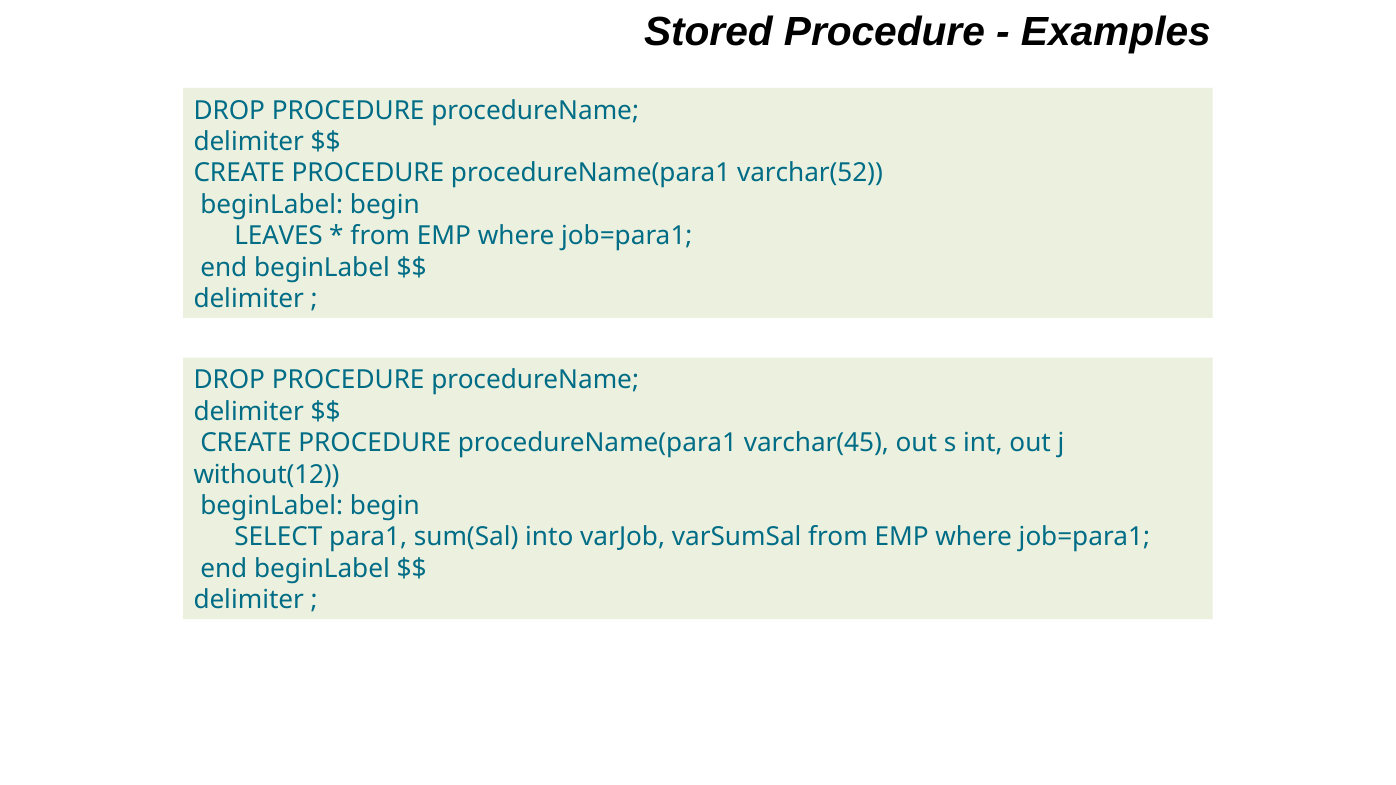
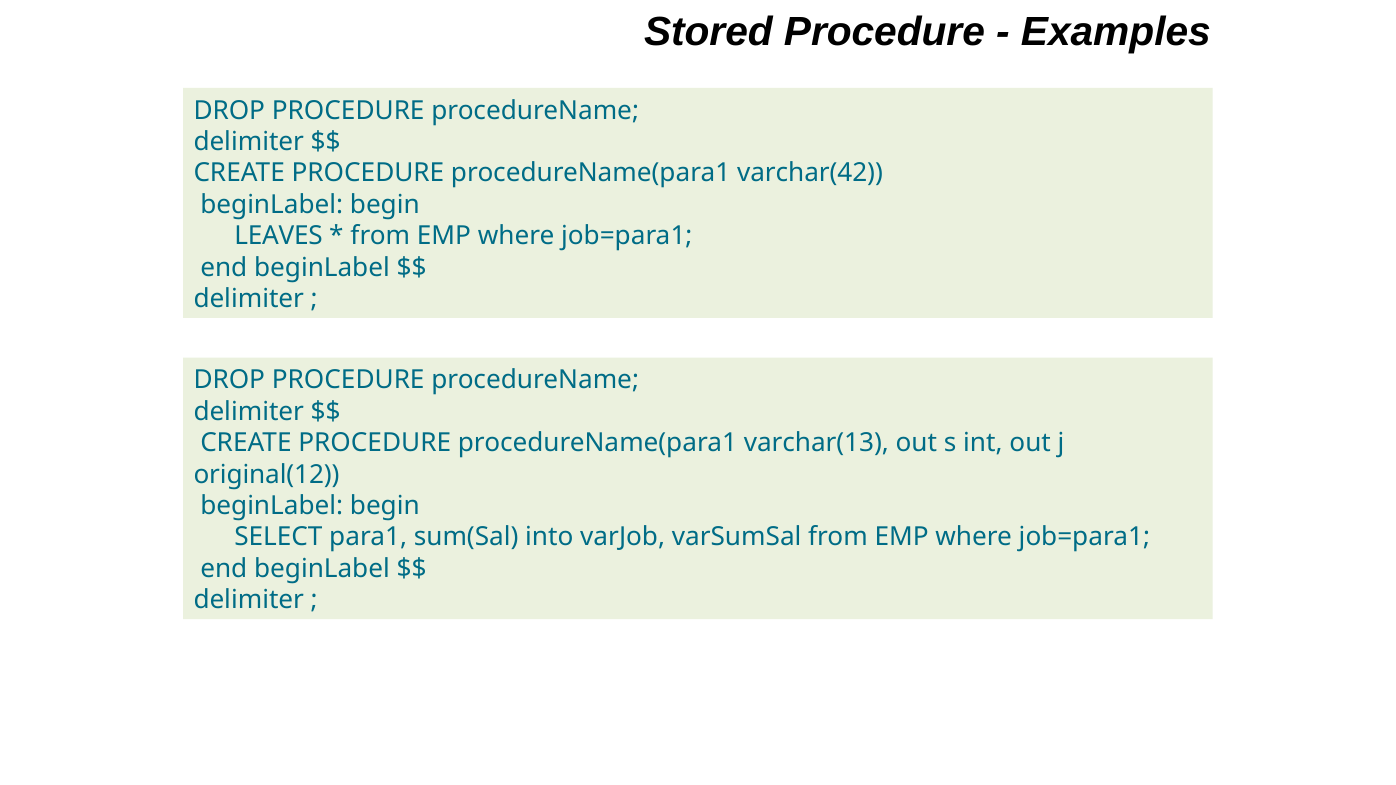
varchar(52: varchar(52 -> varchar(42 (810, 173)
varchar(45: varchar(45 -> varchar(13 (816, 443)
without(12: without(12 -> original(12 (266, 475)
